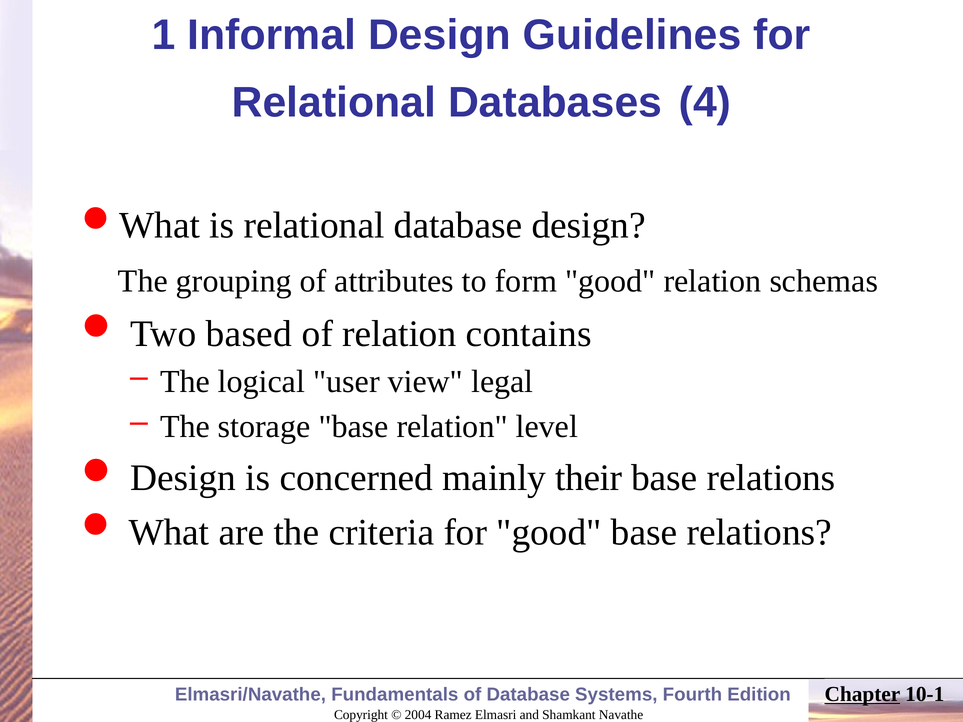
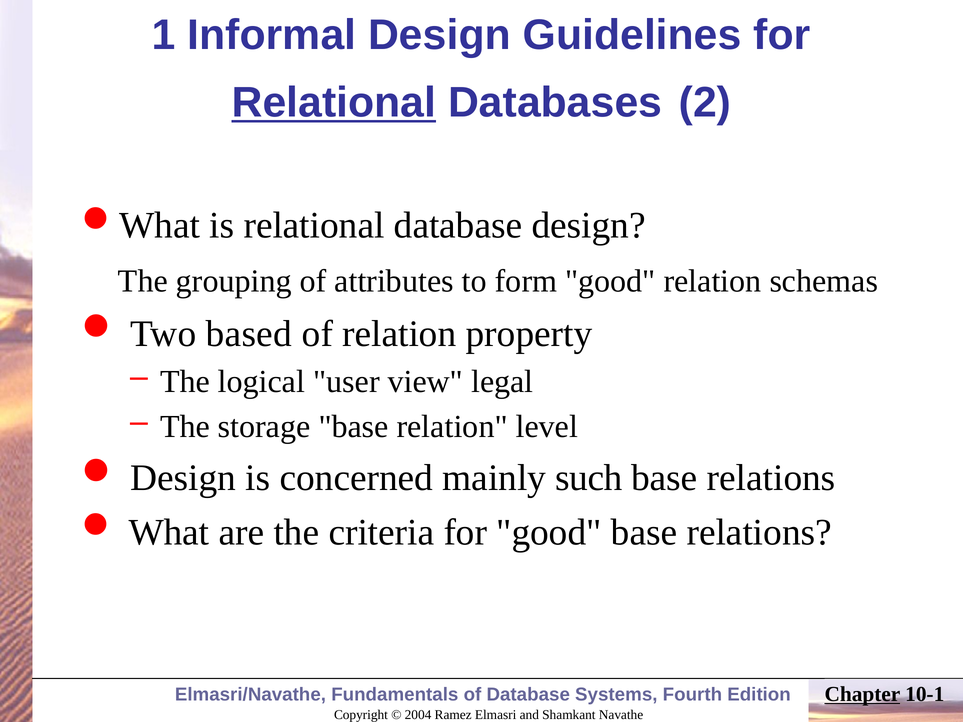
Relational underline: none -> present (334, 103)
4: 4 -> 2 (705, 103)
contains: contains -> property (529, 334)
their: their -> such (589, 478)
